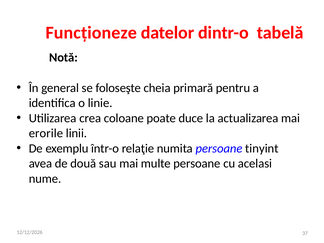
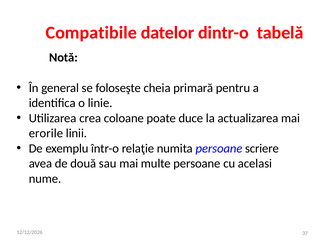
Funcționeze: Funcționeze -> Compatibile (91, 33)
tinyint: tinyint -> scriere (262, 148)
